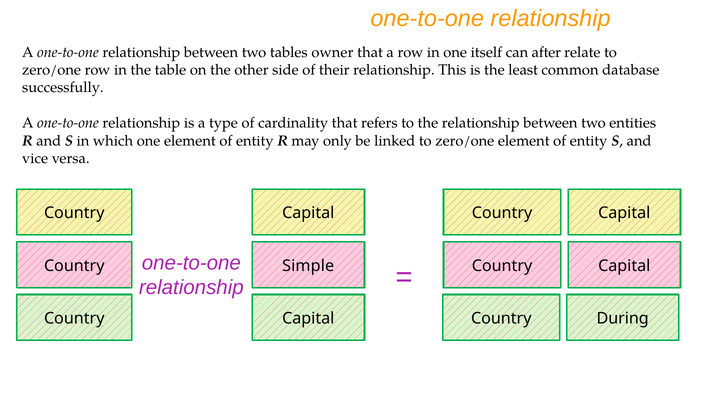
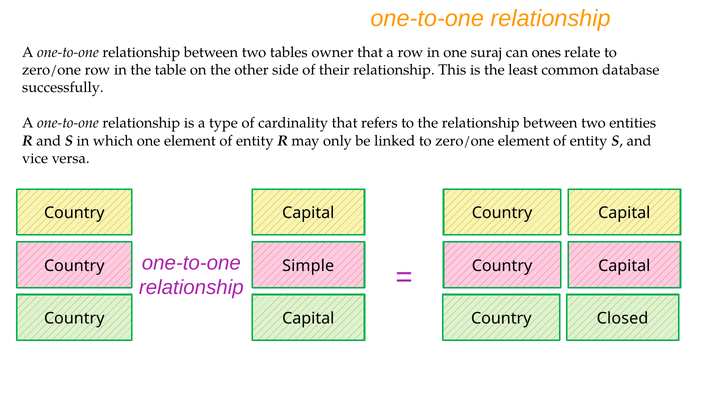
itself: itself -> suraj (486, 52)
after: after -> ones (546, 52)
During: During -> Closed (623, 319)
